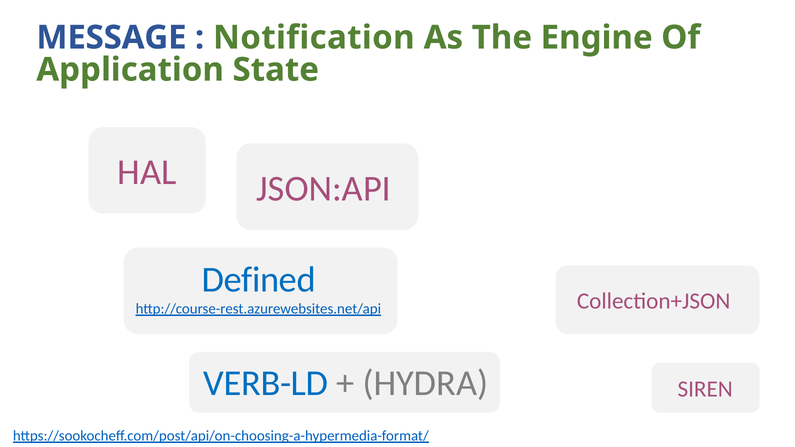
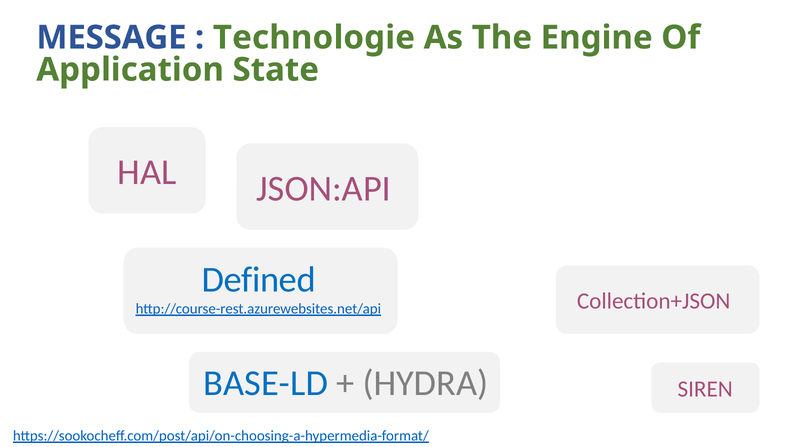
Notification: Notification -> Technologie (314, 38)
VERB-LD: VERB-LD -> BASE-LD (266, 384)
